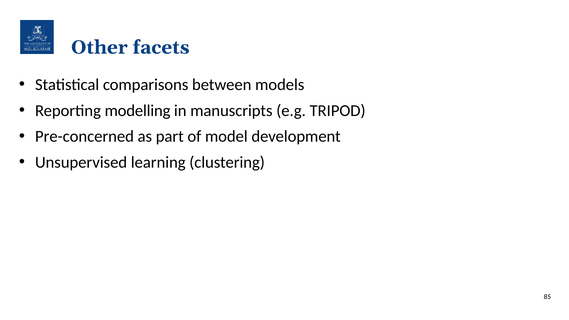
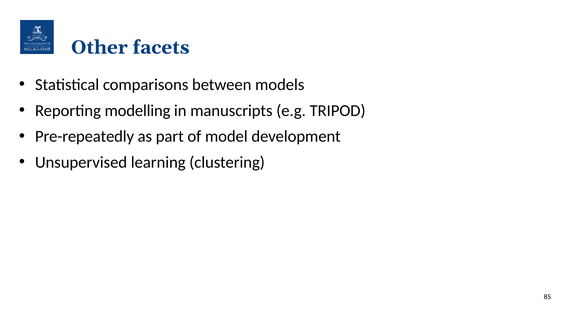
Pre-concerned: Pre-concerned -> Pre-repeatedly (85, 136)
